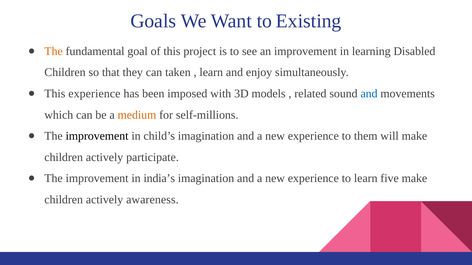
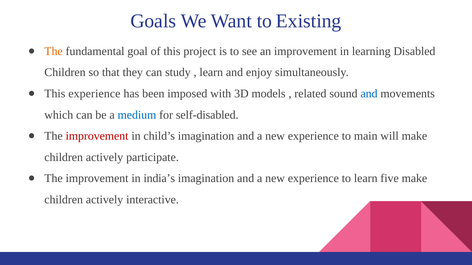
taken: taken -> study (178, 73)
medium colour: orange -> blue (137, 115)
self-millions: self-millions -> self-disabled (207, 115)
improvement colour: black -> red (97, 136)
them: them -> main (366, 136)
awareness: awareness -> interactive (153, 200)
